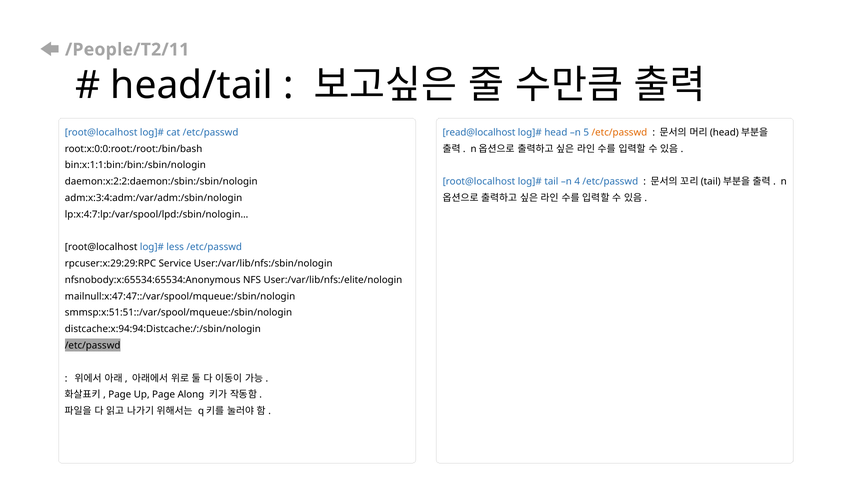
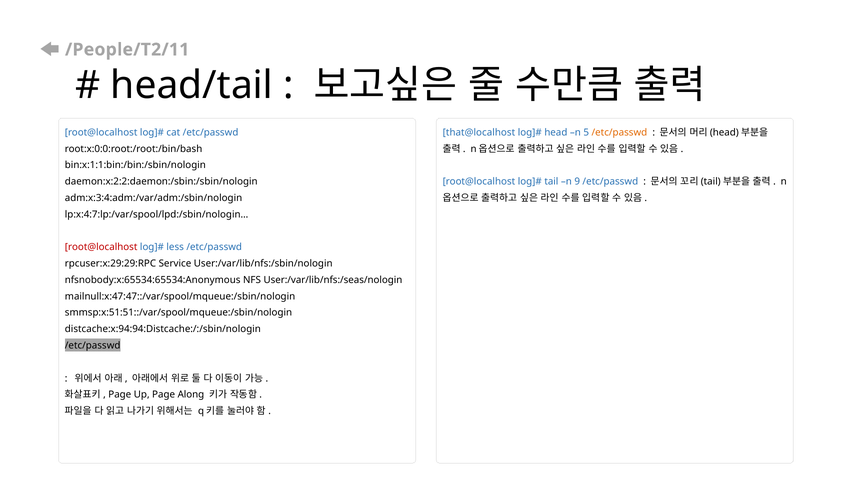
read@localhost: read@localhost -> that@localhost (479, 132)
4: 4 -> 9 (577, 182)
root@localhost colour: black -> red (101, 247)
User:/var/lib/nfs:/elite/nologin: User:/var/lib/nfs:/elite/nologin -> User:/var/lib/nfs:/seas/nologin (333, 280)
